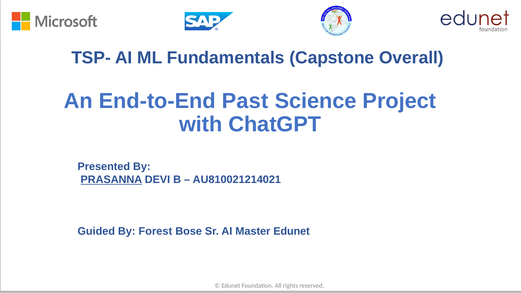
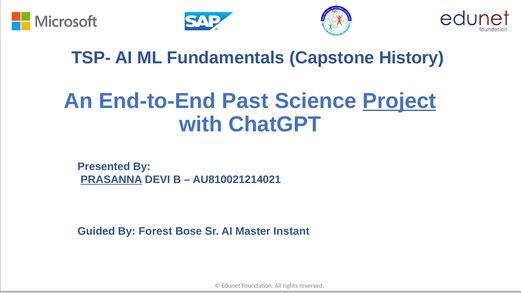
Overall: Overall -> History (411, 58)
Project underline: none -> present (399, 101)
Master Edunet: Edunet -> Instant (291, 231)
